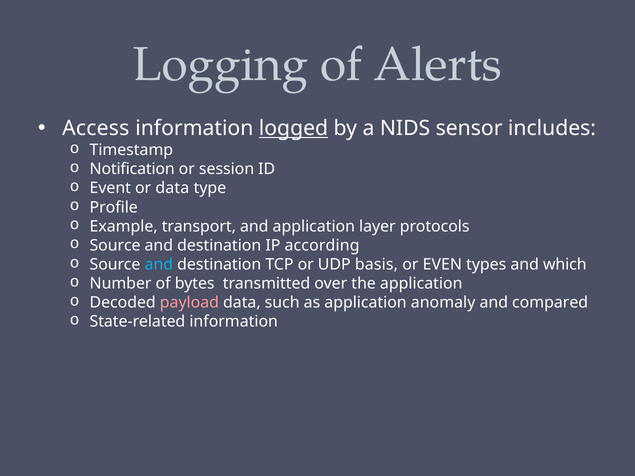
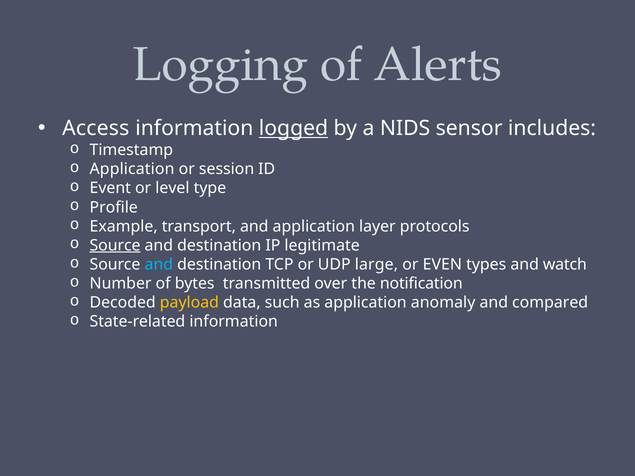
Notification: Notification -> Application (132, 169)
or data: data -> level (172, 188)
Source underline: none -> present (115, 246)
according: according -> legitimate (322, 246)
basis: basis -> large (376, 265)
which: which -> watch (565, 265)
the application: application -> notification (421, 284)
payload colour: pink -> yellow (189, 303)
